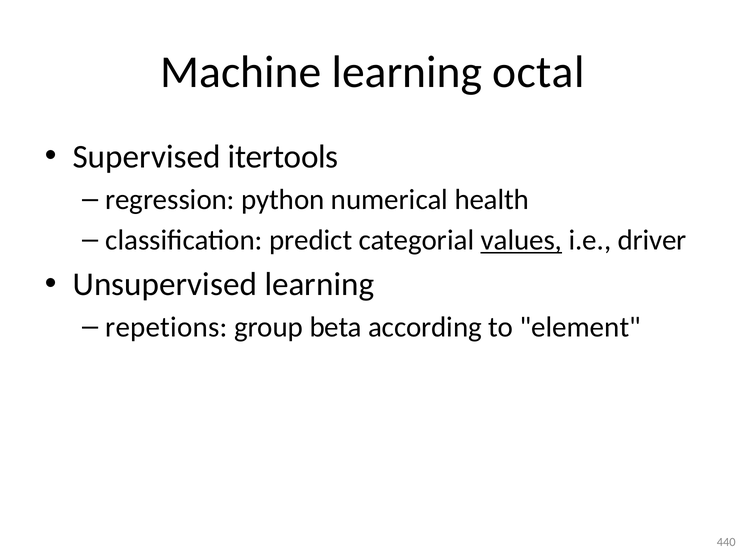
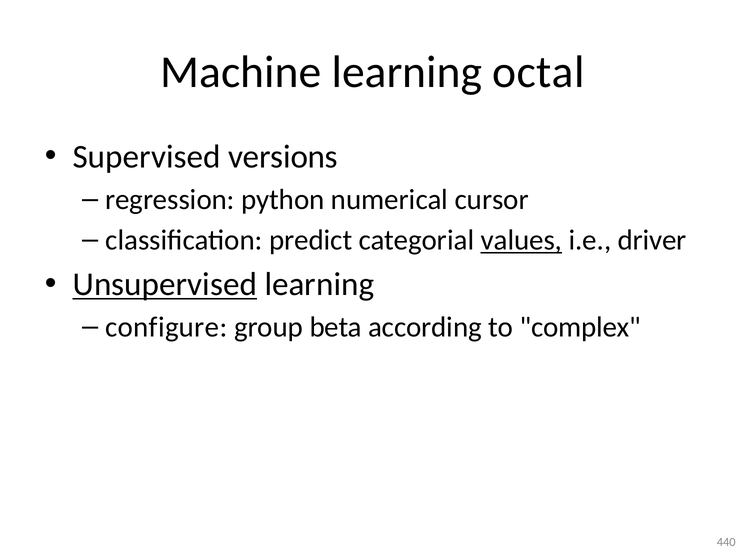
itertools: itertools -> versions (283, 156)
health: health -> cursor (492, 199)
Unsupervised underline: none -> present (165, 284)
repetions: repetions -> configure (166, 327)
element: element -> complex (580, 327)
